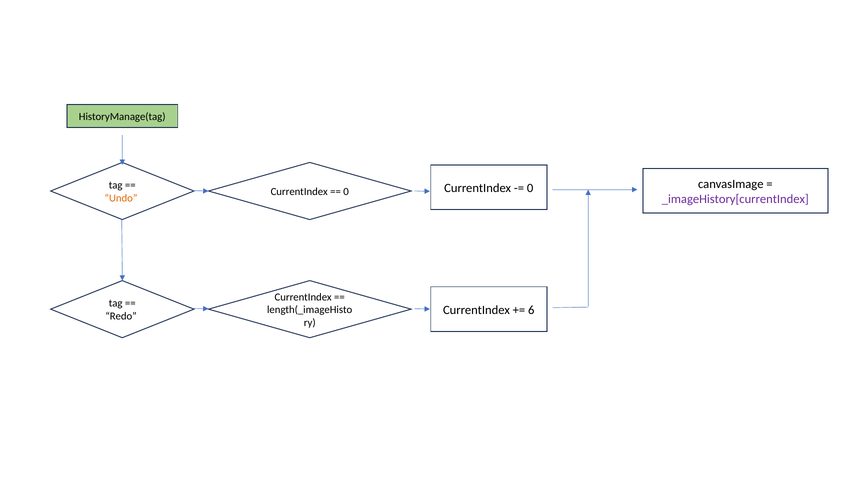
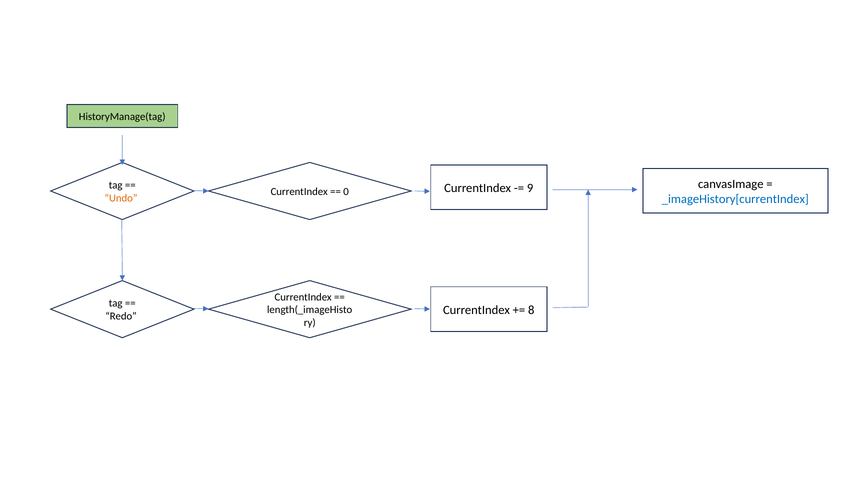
0: 0 -> 9 (530, 188)
_imageHistory[currentIndex colour: purple -> blue (735, 199)
6: 6 -> 8 (531, 310)
